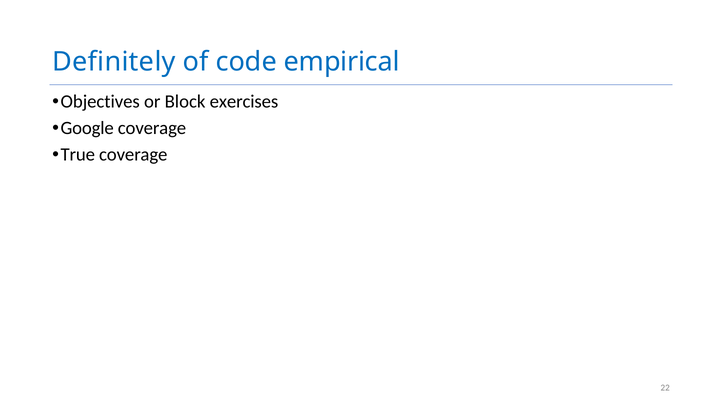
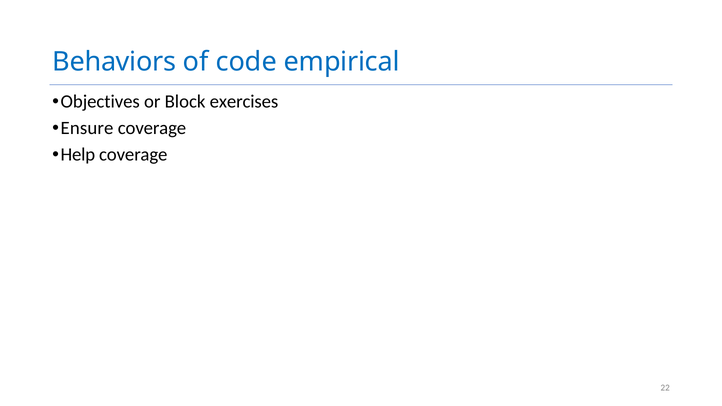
Definitely: Definitely -> Behaviors (114, 62)
Google: Google -> Ensure (87, 128)
True: True -> Help (78, 155)
